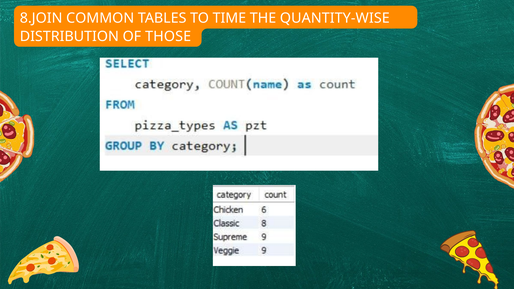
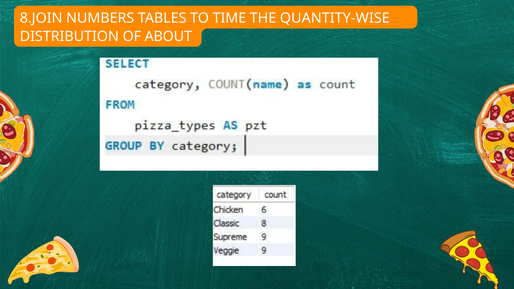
COMMON: COMMON -> NUMBERS (100, 18)
THOSE: THOSE -> ABOUT (168, 36)
